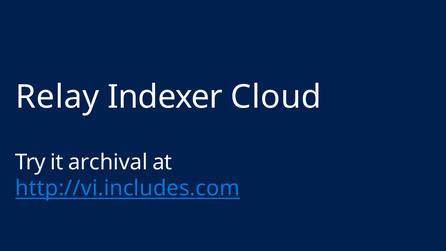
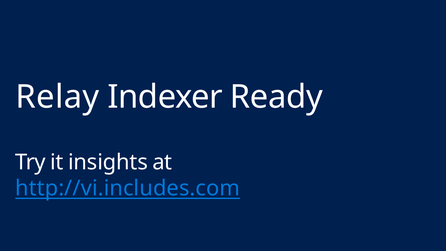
Cloud: Cloud -> Ready (276, 97)
archival: archival -> insights (108, 162)
